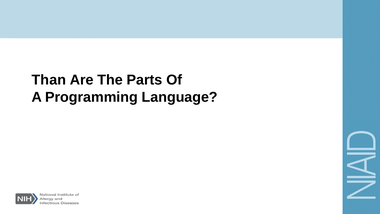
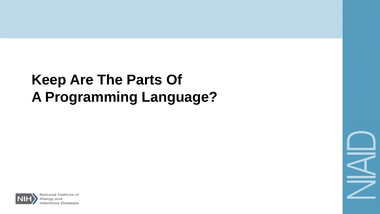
Than: Than -> Keep (49, 80)
